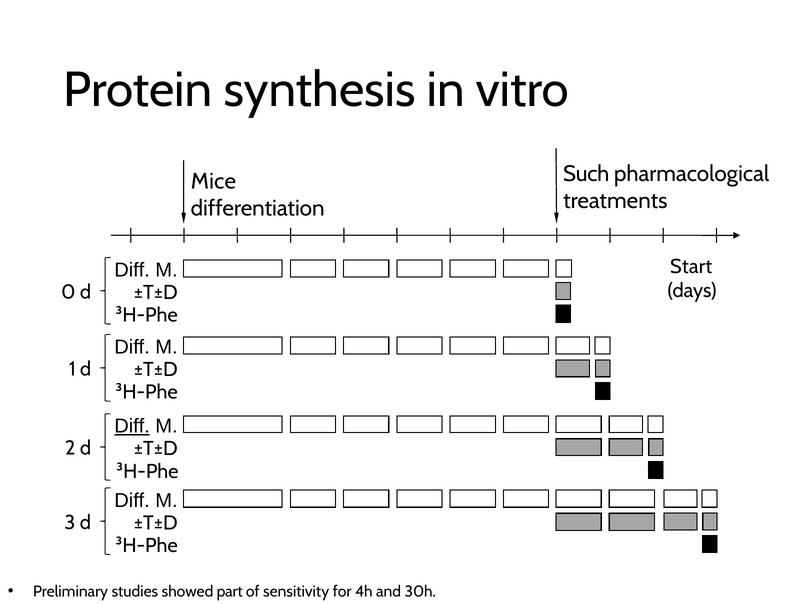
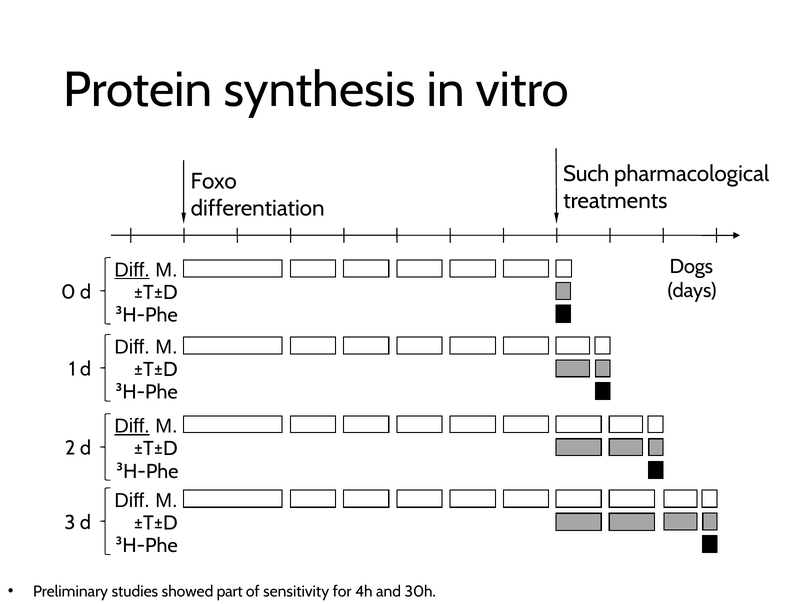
Mice: Mice -> Foxo (214, 181)
Start: Start -> Dogs (691, 267)
Diff underline: none -> present (132, 270)
